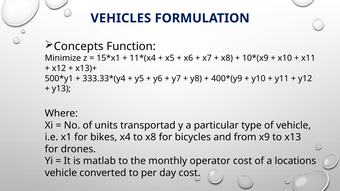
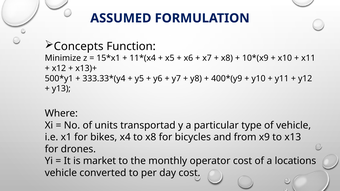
VEHICLES: VEHICLES -> ASSUMED (121, 18)
matlab: matlab -> market (100, 161)
